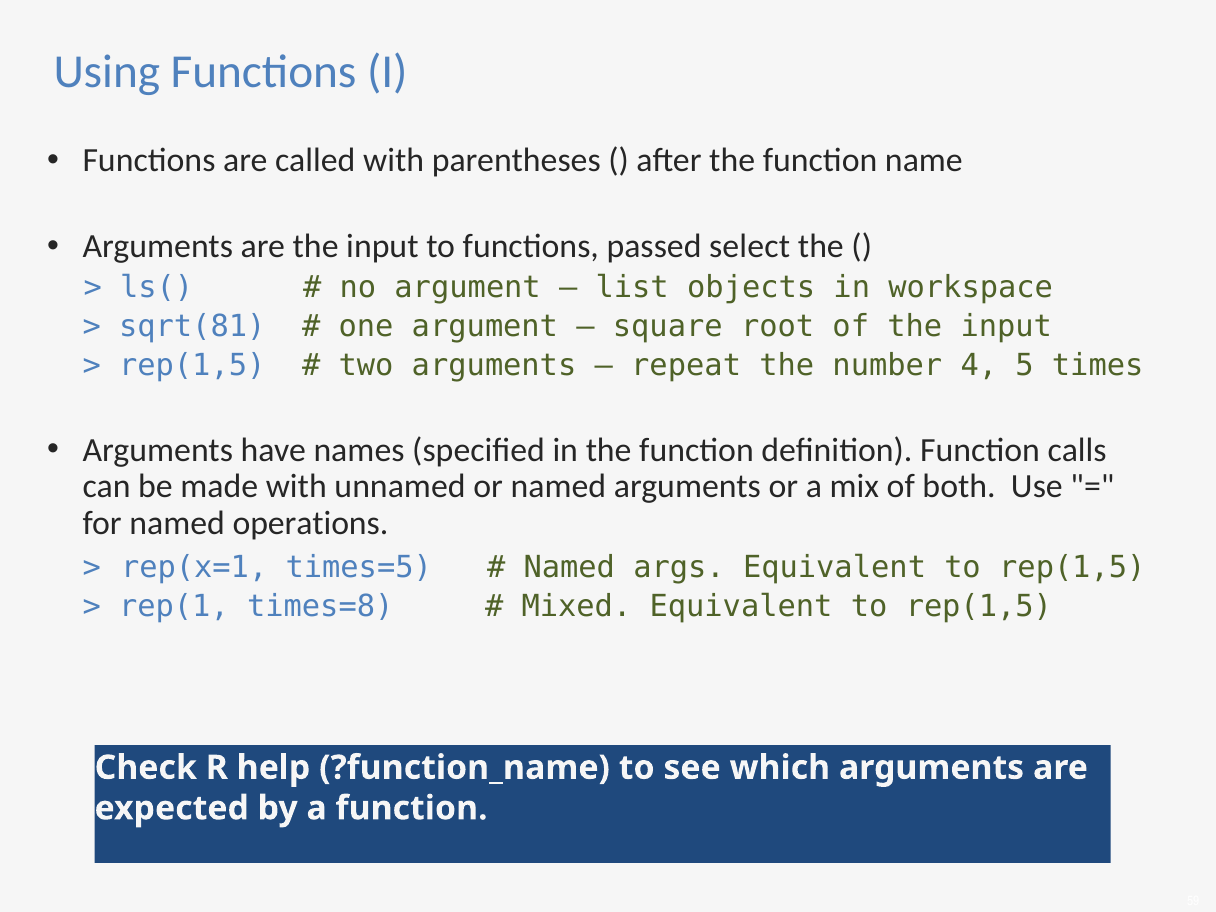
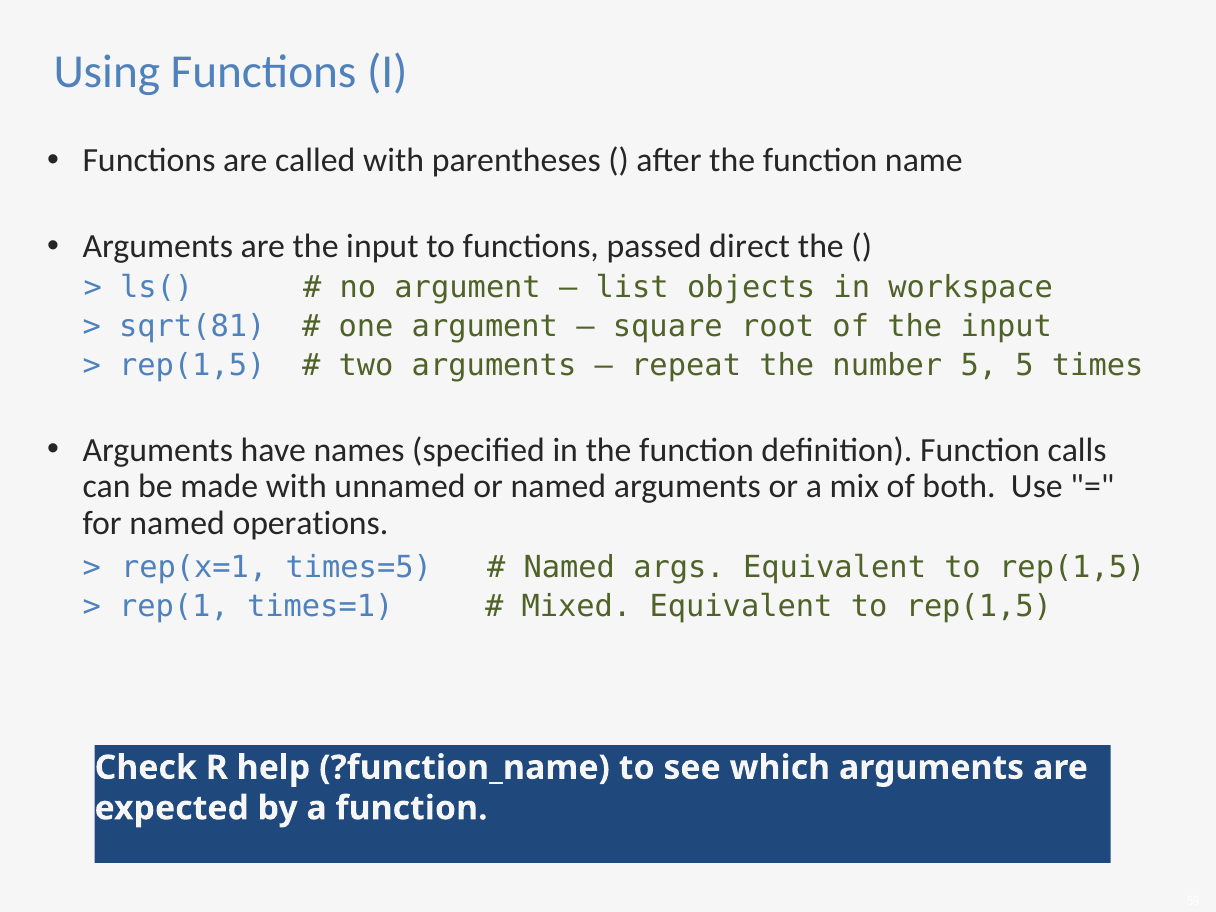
select: select -> direct (750, 247)
number 4: 4 -> 5 (979, 365)
times=8: times=8 -> times=1 (320, 607)
